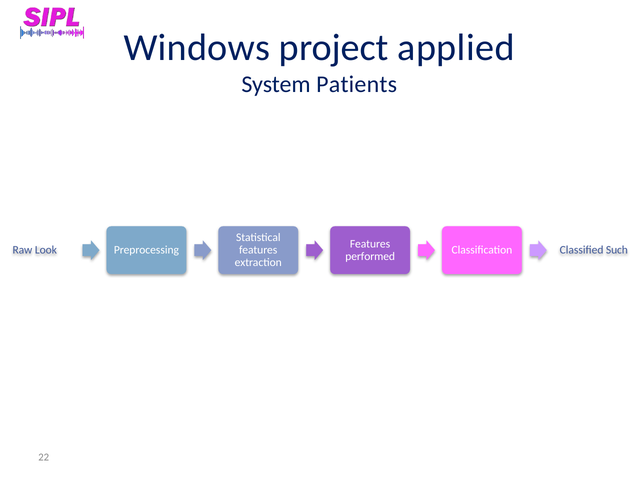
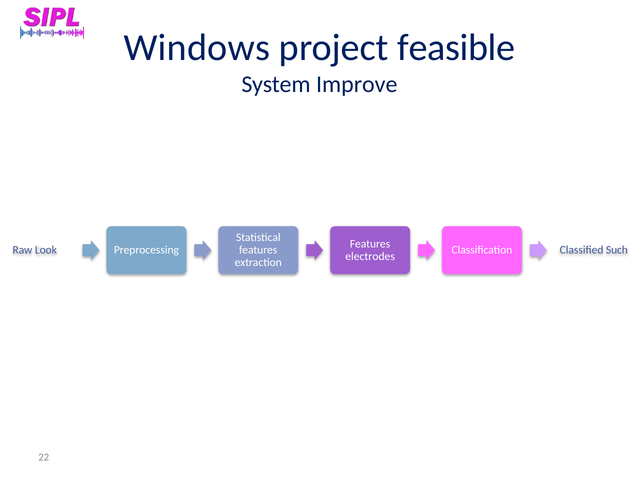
applied: applied -> feasible (456, 48)
Patients: Patients -> Improve (357, 84)
performed: performed -> electrodes (370, 256)
